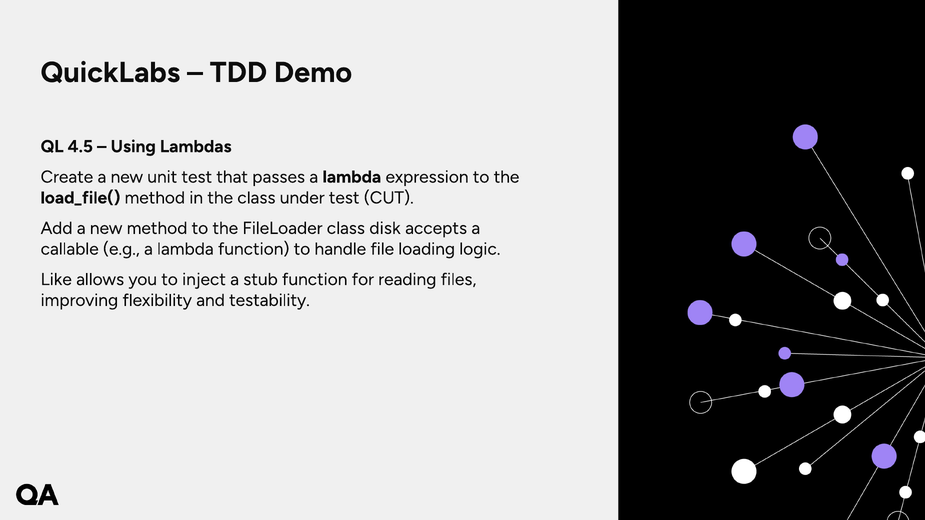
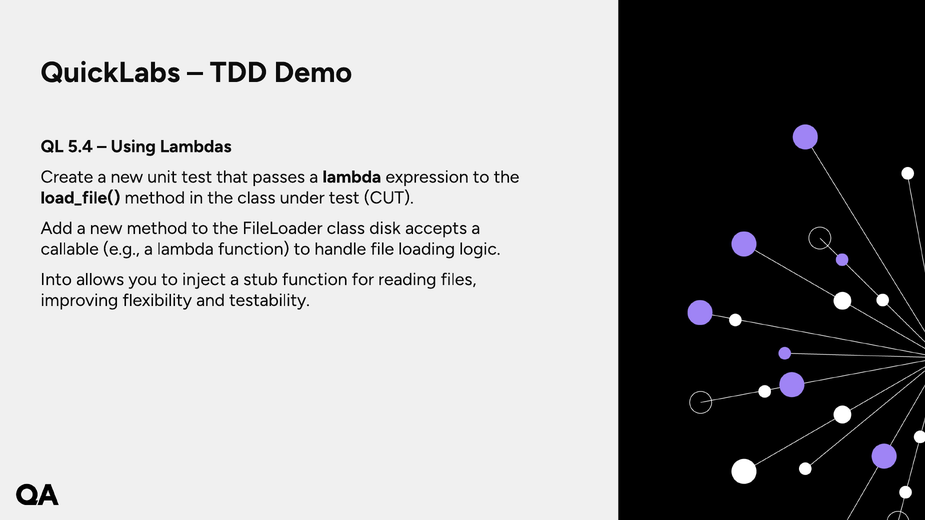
4.5: 4.5 -> 5.4 (80, 147)
Like: Like -> Into (56, 280)
